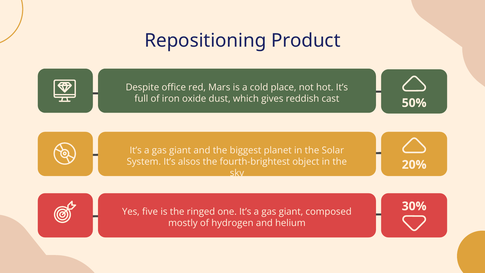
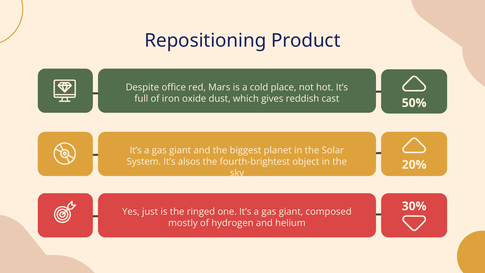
five: five -> just (150, 212)
